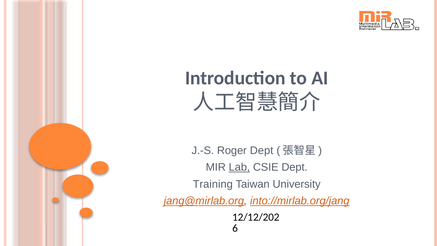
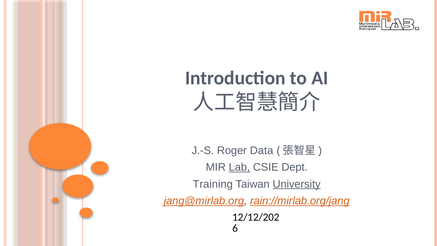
Roger Dept: Dept -> Data (262, 150)
University underline: none -> present (297, 184)
into://mirlab.org/jang: into://mirlab.org/jang -> rain://mirlab.org/jang (300, 201)
